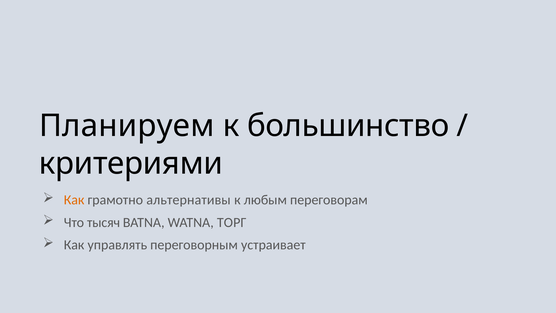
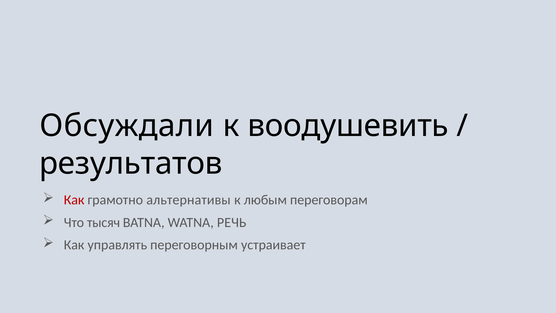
Планируем: Планируем -> Обсуждали (127, 126)
большинство: большинство -> воодушевить (348, 126)
критериями: критериями -> результатов (131, 163)
Как colour: orange -> red (74, 200)
ТОРГ: ТОРГ -> РЕЧЬ (232, 222)
